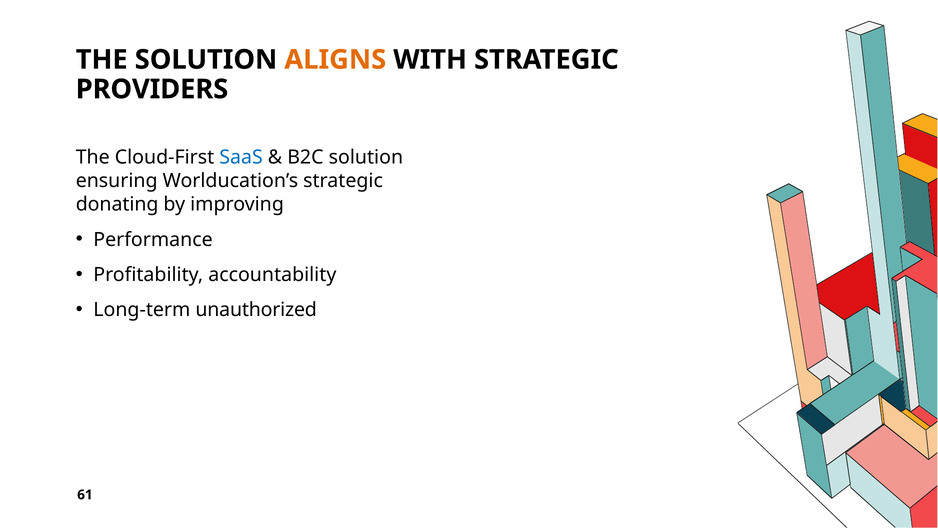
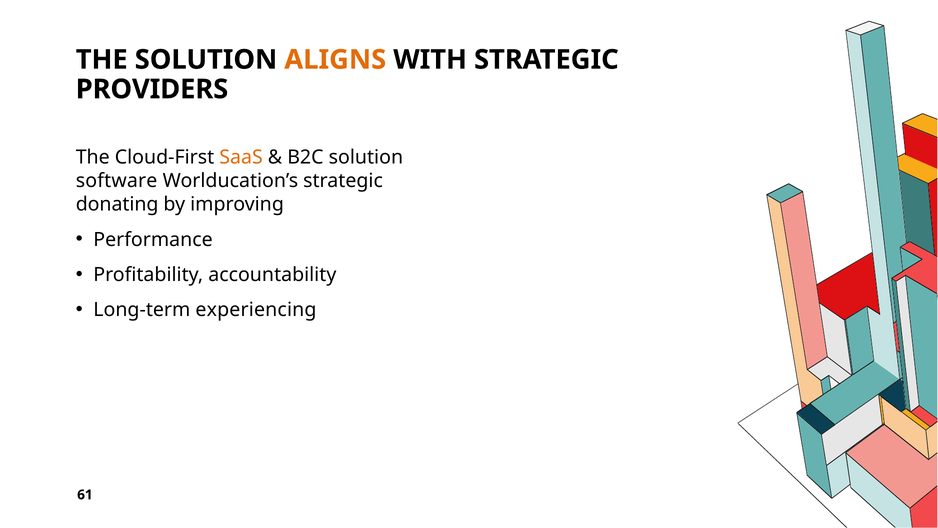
SaaS colour: blue -> orange (241, 157)
ensuring: ensuring -> software (117, 181)
unauthorized: unauthorized -> experiencing (256, 310)
